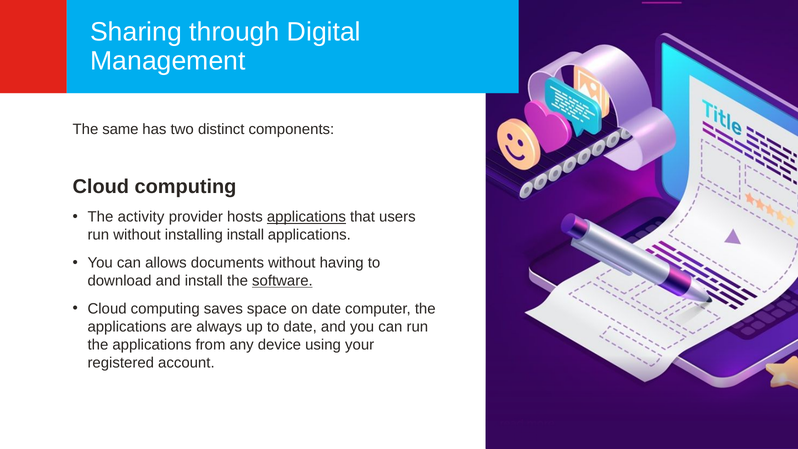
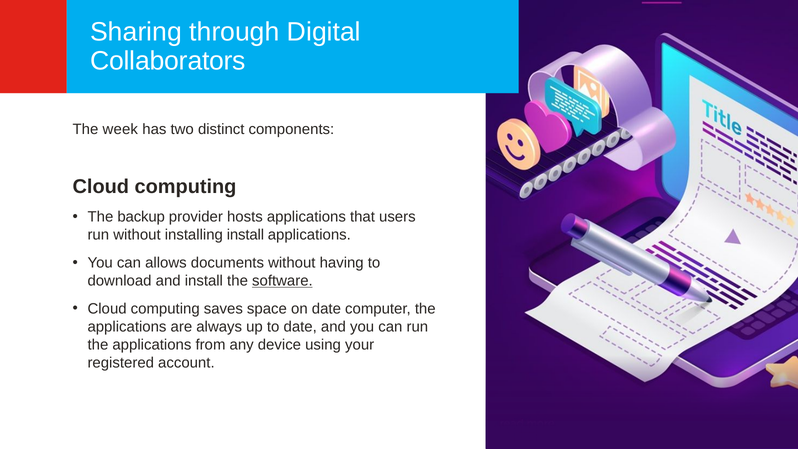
Management: Management -> Collaborators (168, 61)
same: same -> week (120, 129)
activity: activity -> backup (141, 217)
applications underline: present -> none (306, 217)
